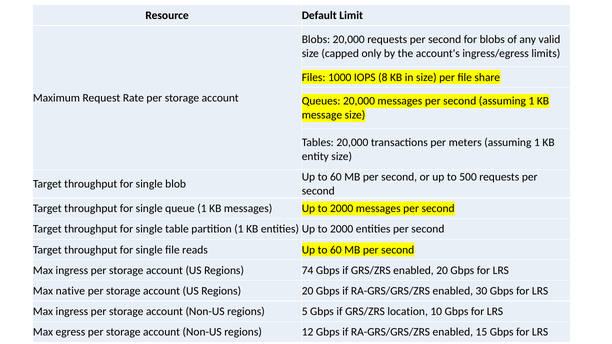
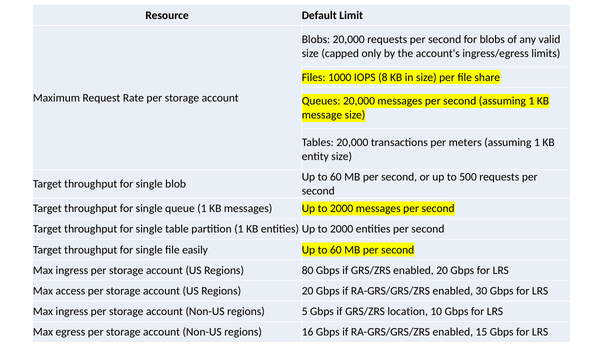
reads: reads -> easily (195, 250)
74: 74 -> 80 (308, 271)
native: native -> access (70, 291)
12: 12 -> 16 (308, 332)
